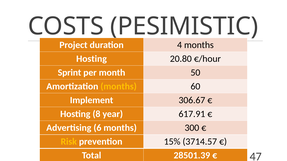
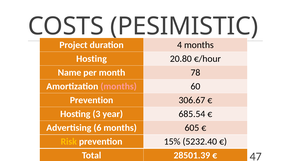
Sprint: Sprint -> Name (69, 73)
50: 50 -> 78 (195, 73)
months colour: yellow -> pink (119, 87)
Implement: Implement -> Prevention (92, 100)
8: 8 -> 3 (96, 114)
617.91: 617.91 -> 685.54 (192, 114)
300: 300 -> 605 (192, 128)
3714.57: 3714.57 -> 5232.40 (200, 142)
